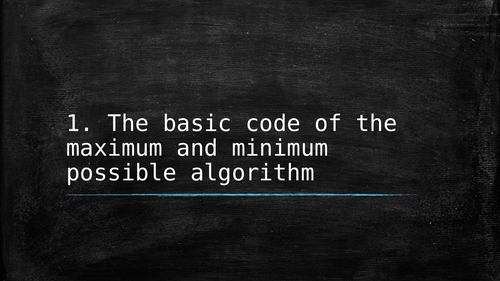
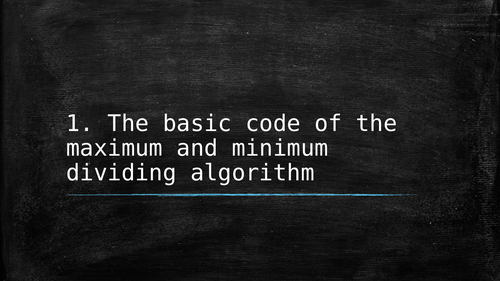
possible: possible -> dividing (121, 173)
